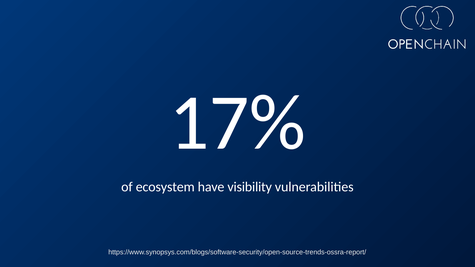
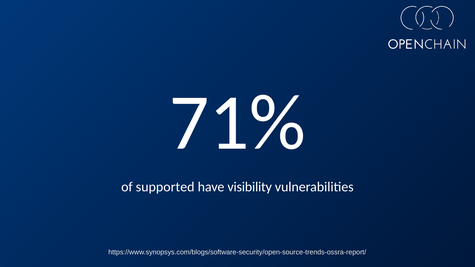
17%: 17% -> 71% (237, 123)
ecosystem: ecosystem -> supported (165, 187)
